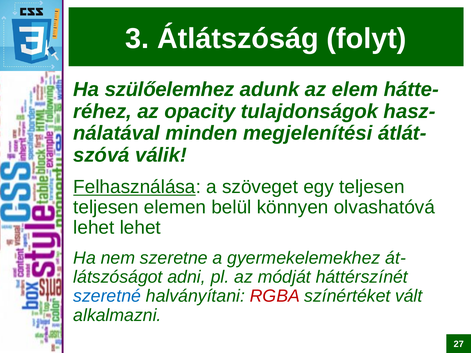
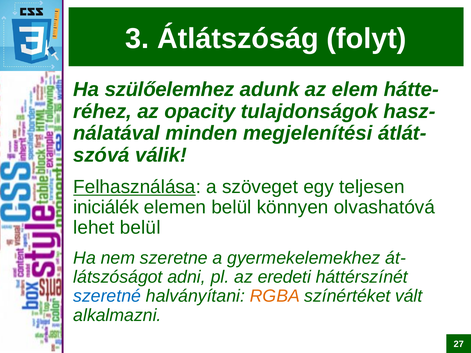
teljesen: teljesen -> iniciálék (106, 207)
lehet lehet: lehet -> belül (140, 228)
módját: módját -> eredeti (284, 277)
RGBA colour: red -> orange (275, 296)
